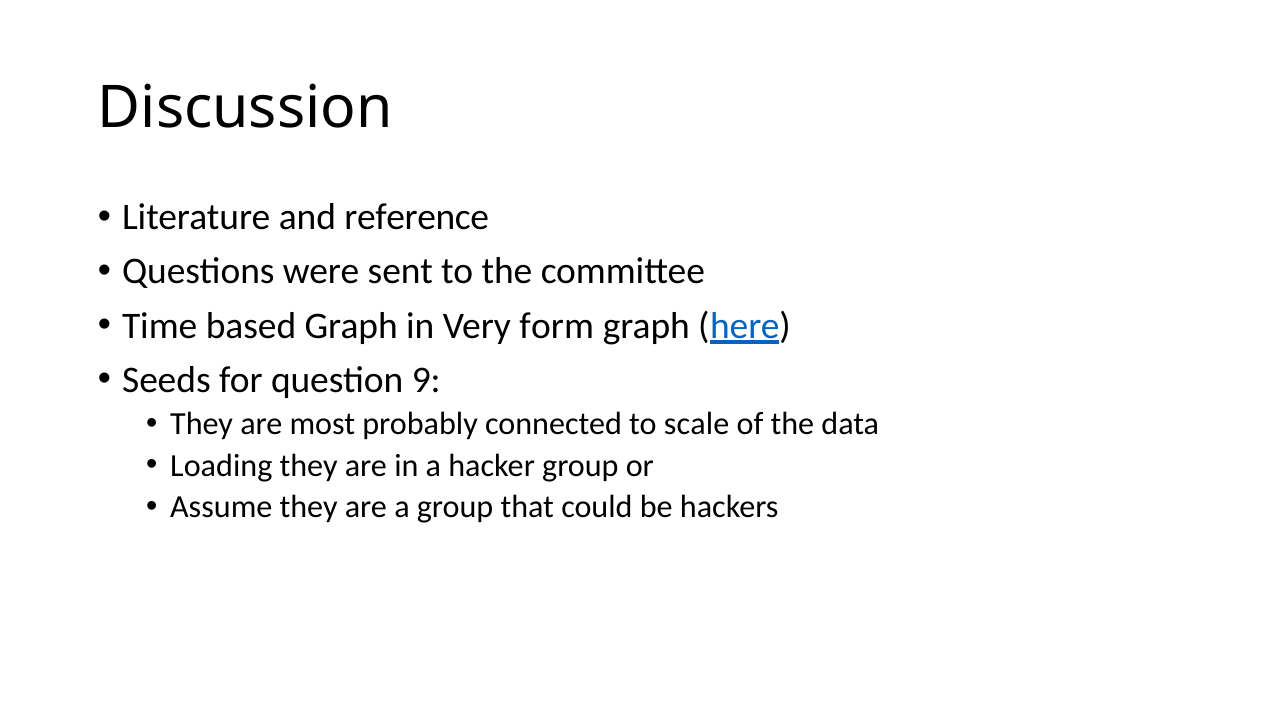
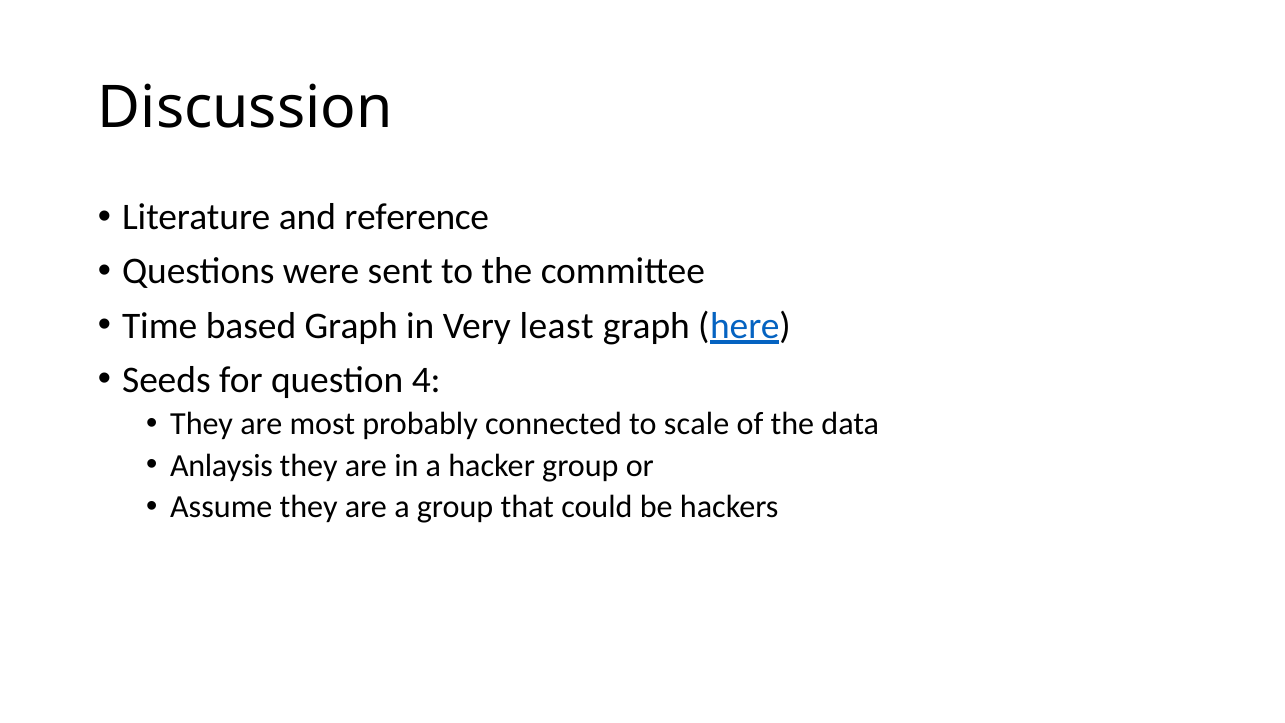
form: form -> least (557, 326)
9: 9 -> 4 (426, 380)
Loading: Loading -> Anlaysis (221, 465)
